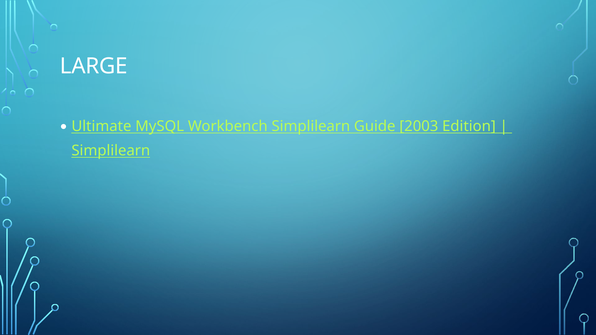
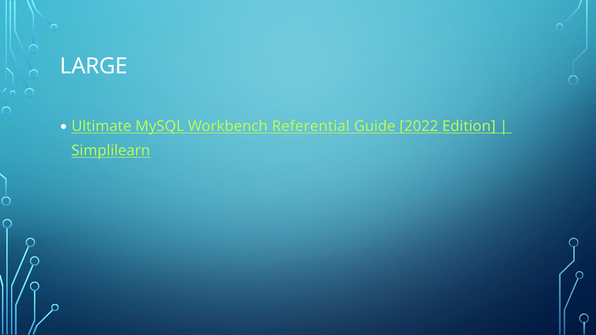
Workbench Simplilearn: Simplilearn -> Referential (311, 126)
2003: 2003 -> 2022 (419, 126)
